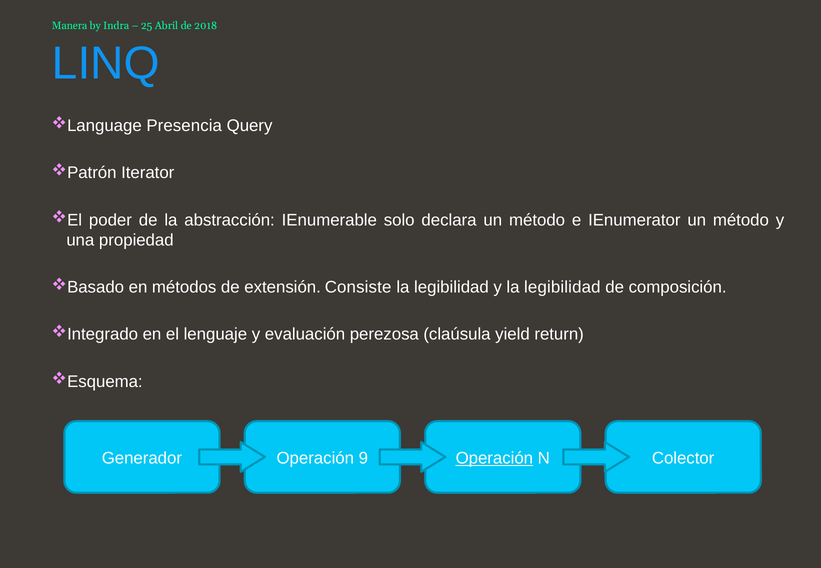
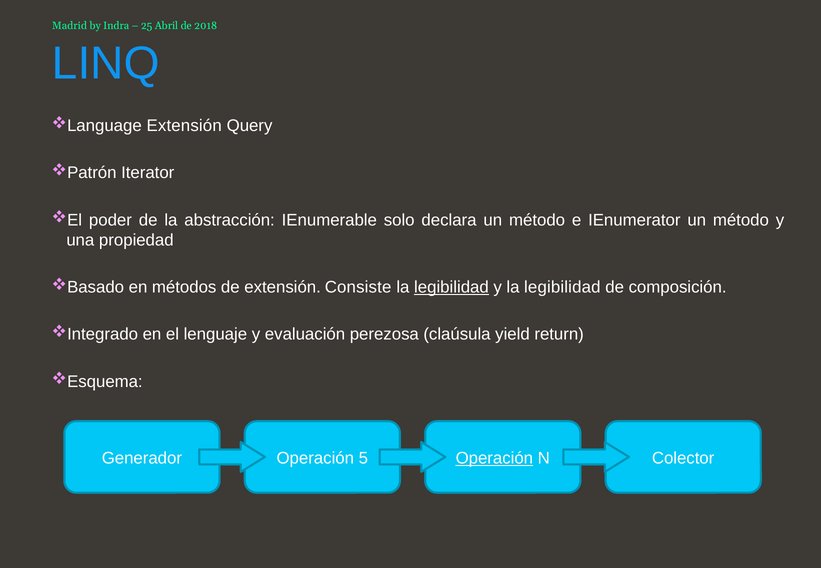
Manera: Manera -> Madrid (69, 26)
Presencia: Presencia -> Extensión (184, 126)
legibilidad underline: none -> present (451, 287)
9: 9 -> 5 (363, 458)
